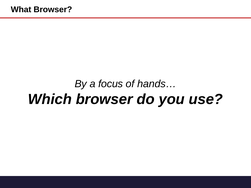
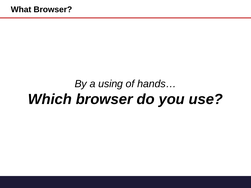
focus: focus -> using (111, 84)
